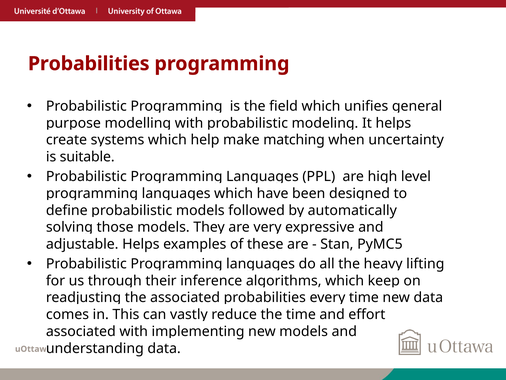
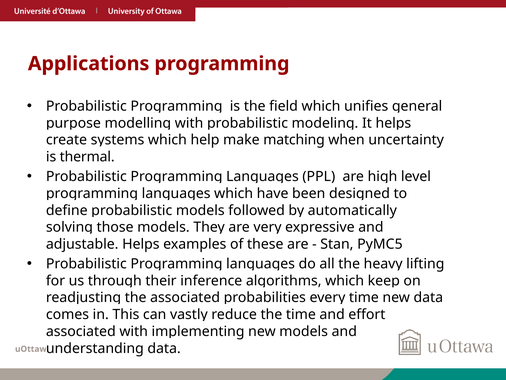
Probabilities: Probabilities -> Applications (89, 64)
suitable: suitable -> thermal (87, 157)
